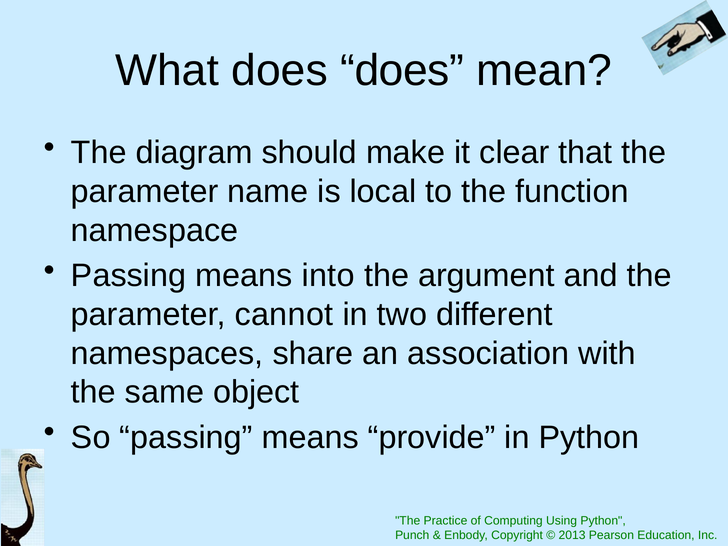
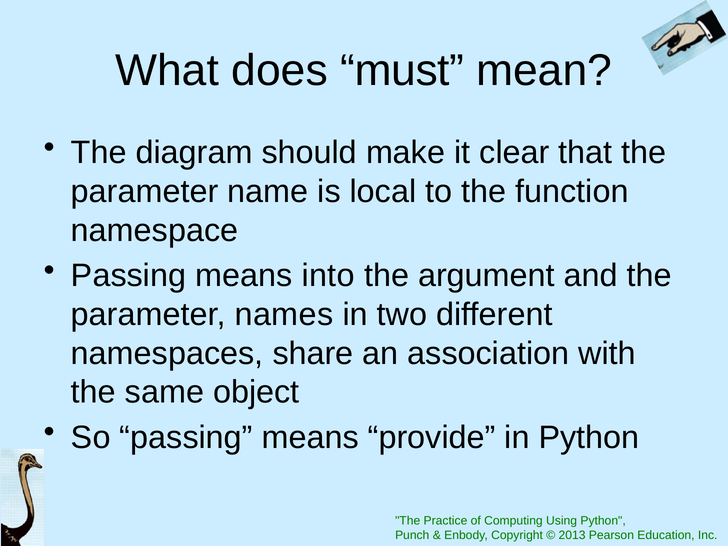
does does: does -> must (402, 70)
cannot: cannot -> names (284, 315)
